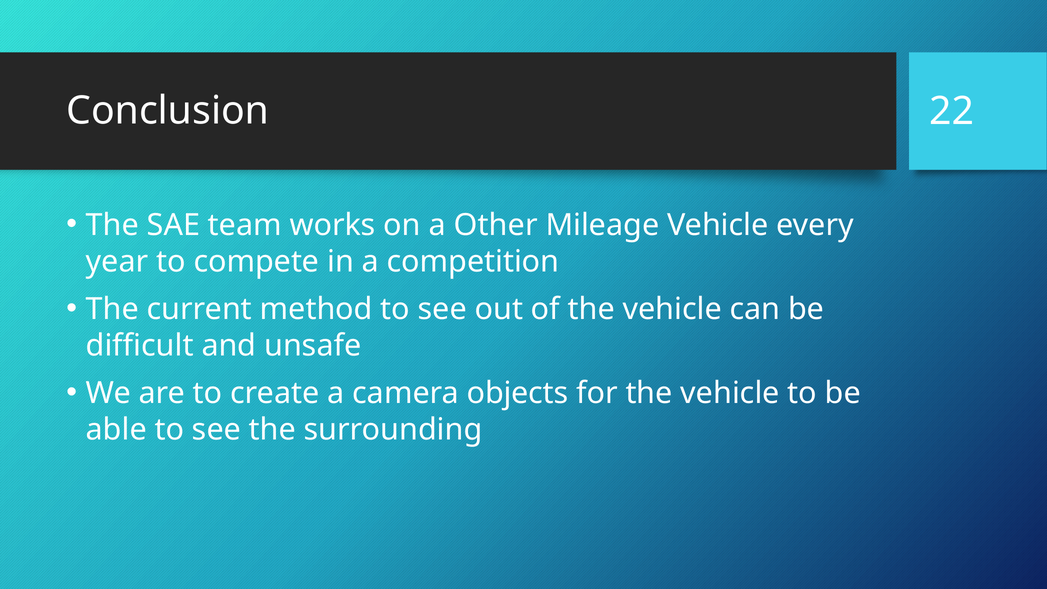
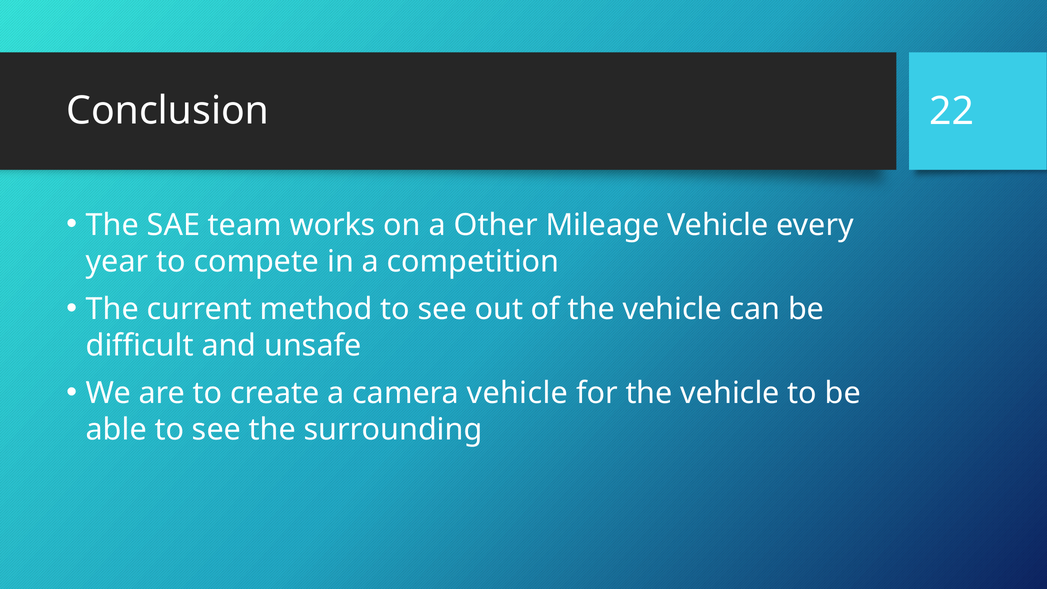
camera objects: objects -> vehicle (517, 393)
